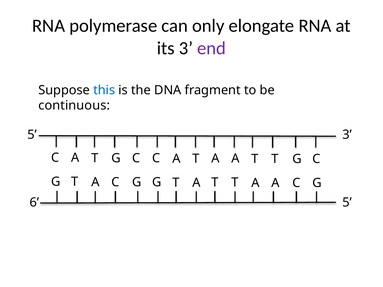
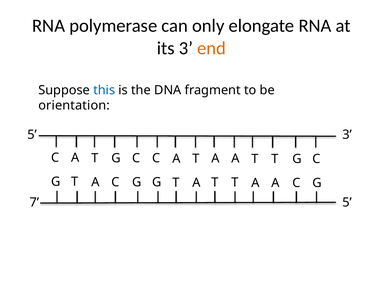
end colour: purple -> orange (212, 48)
continuous: continuous -> orientation (74, 106)
6: 6 -> 7 (34, 203)
